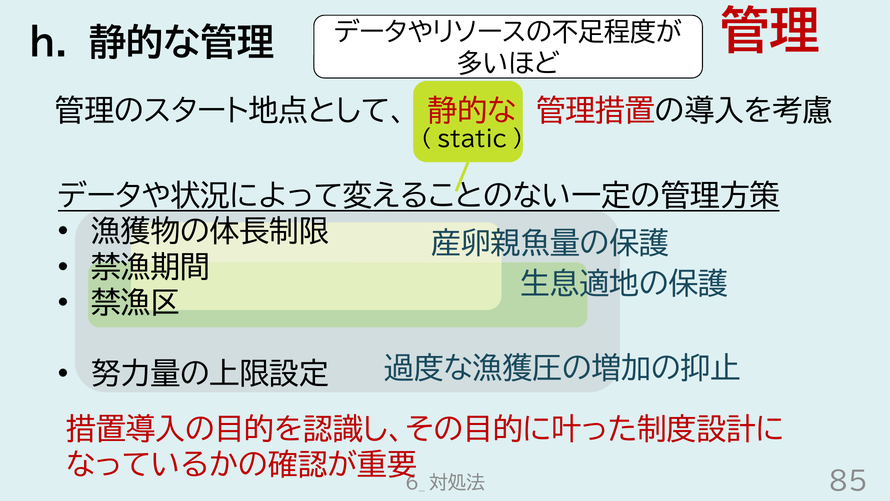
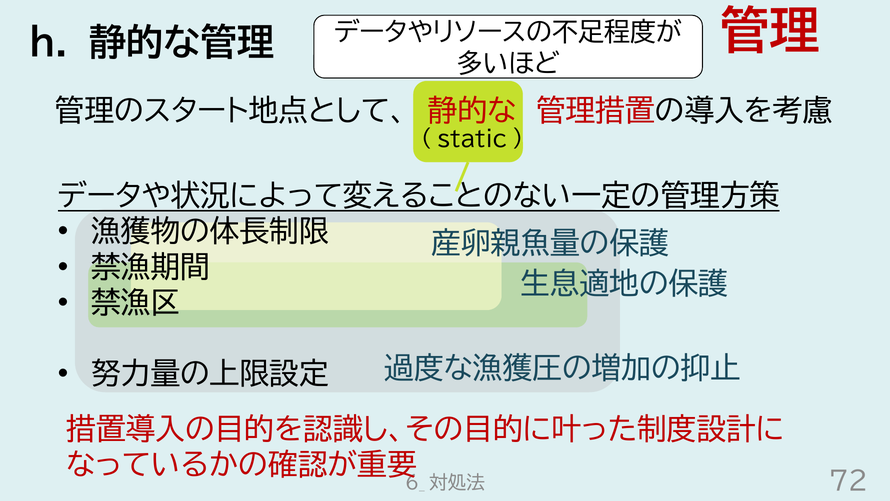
85: 85 -> 72 (848, 481)
